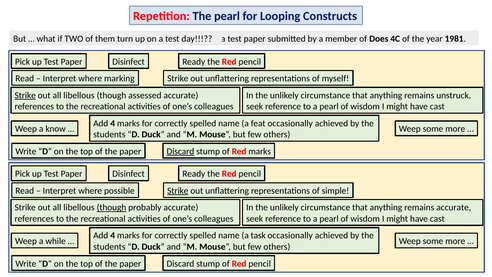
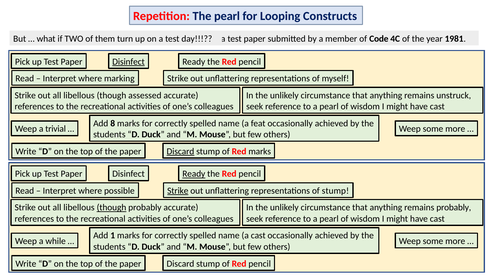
of Does: Does -> Code (379, 39)
Disinfect underline: none -> present (129, 62)
Strike underline: present -> none (25, 95)
4: 4 -> 8 (113, 123)
know: know -> trivial (56, 129)
Ready underline: none -> present (194, 174)
of simple: simple -> stump (335, 191)
remains accurate: accurate -> probably (454, 207)
4: 4 -> 1 (113, 235)
a task: task -> cast (258, 235)
